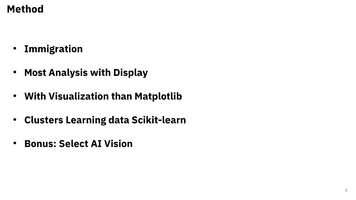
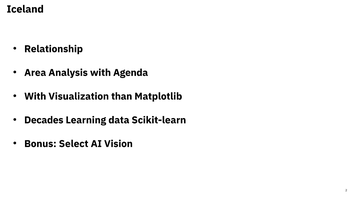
Method: Method -> Iceland (25, 9)
Immigration: Immigration -> Relationship (54, 49)
Most: Most -> Area (35, 73)
Display: Display -> Agenda (131, 73)
Clusters: Clusters -> Decades (44, 120)
